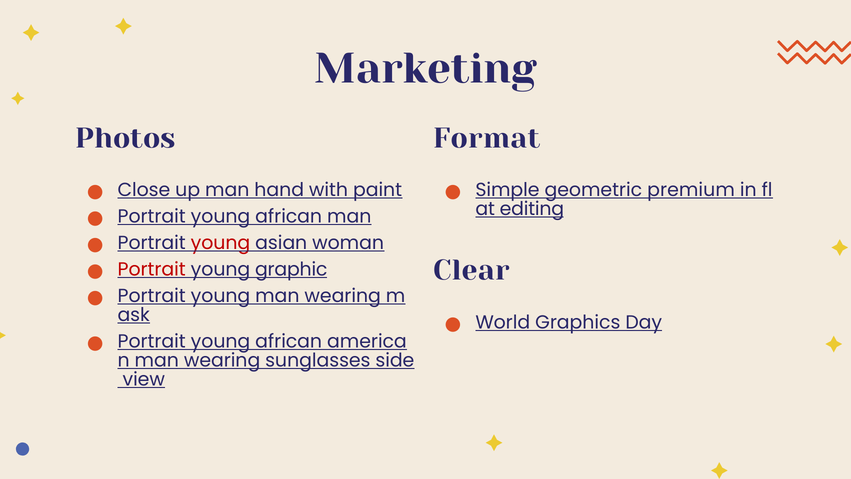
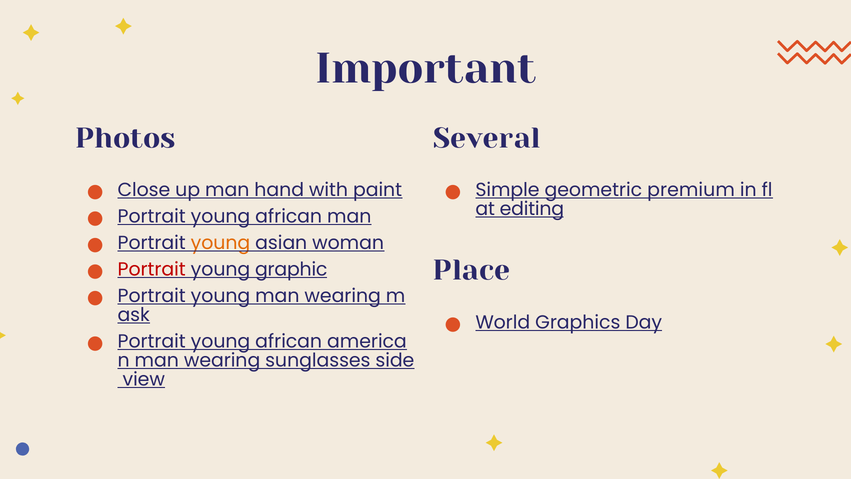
Marketing: Marketing -> Important (426, 68)
Format: Format -> Several (487, 138)
young colour: red -> orange (220, 243)
Clear: Clear -> Place (472, 270)
